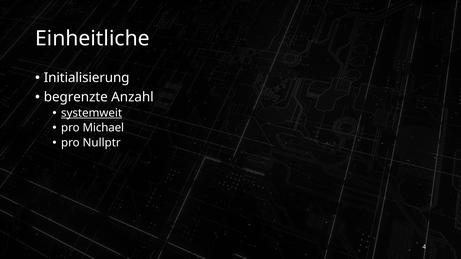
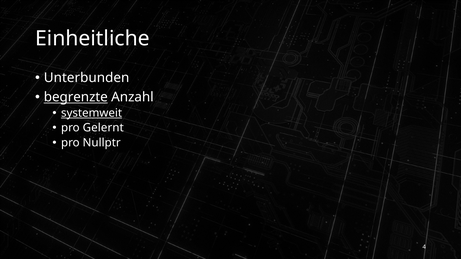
Initialisierung: Initialisierung -> Unterbunden (87, 78)
begrenzte underline: none -> present (76, 97)
Michael: Michael -> Gelernt (103, 128)
